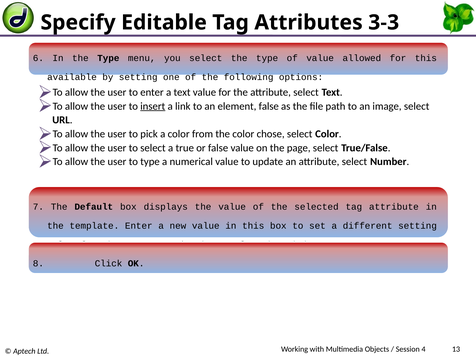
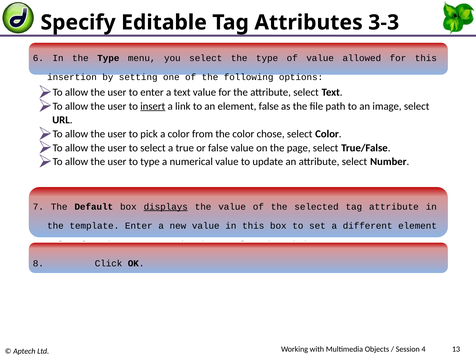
available: available -> insertion (72, 77)
displays underline: none -> present (166, 207)
different setting: setting -> element (418, 226)
